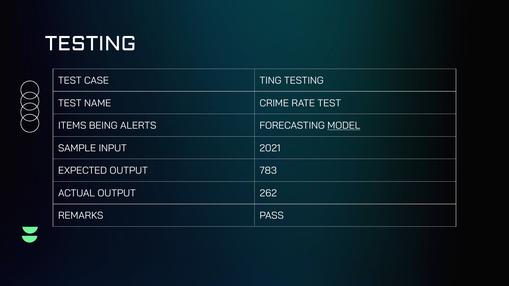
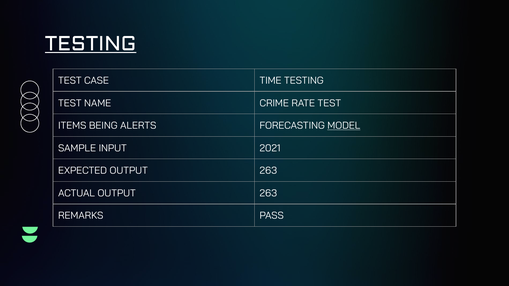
TESTING underline: none -> present (91, 44)
TING: TING -> TIME (271, 81)
EXPECTED OUTPUT 783: 783 -> 263 (268, 171)
ACTUAL OUTPUT 262: 262 -> 263 (268, 193)
